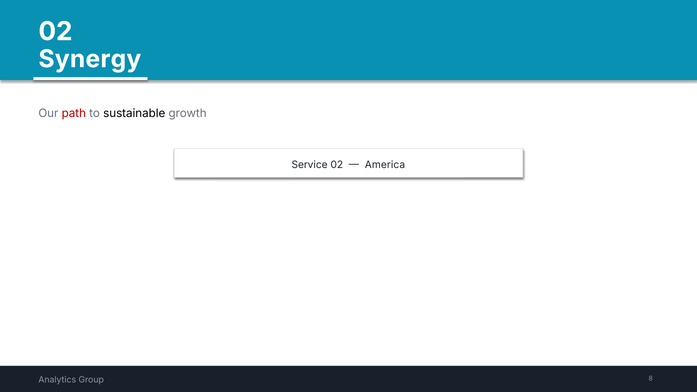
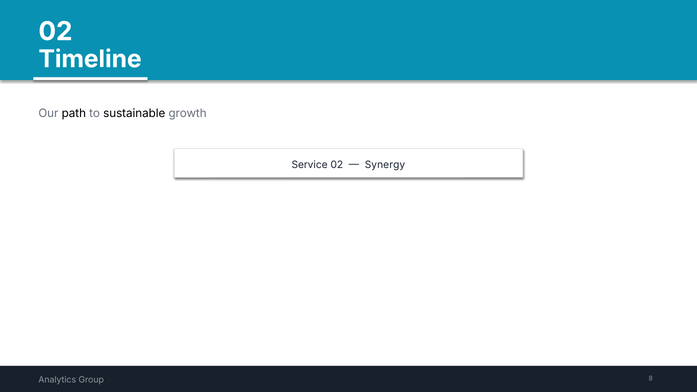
Synergy: Synergy -> Timeline (90, 59)
path colour: red -> black (74, 113)
America: America -> Synergy (385, 165)
